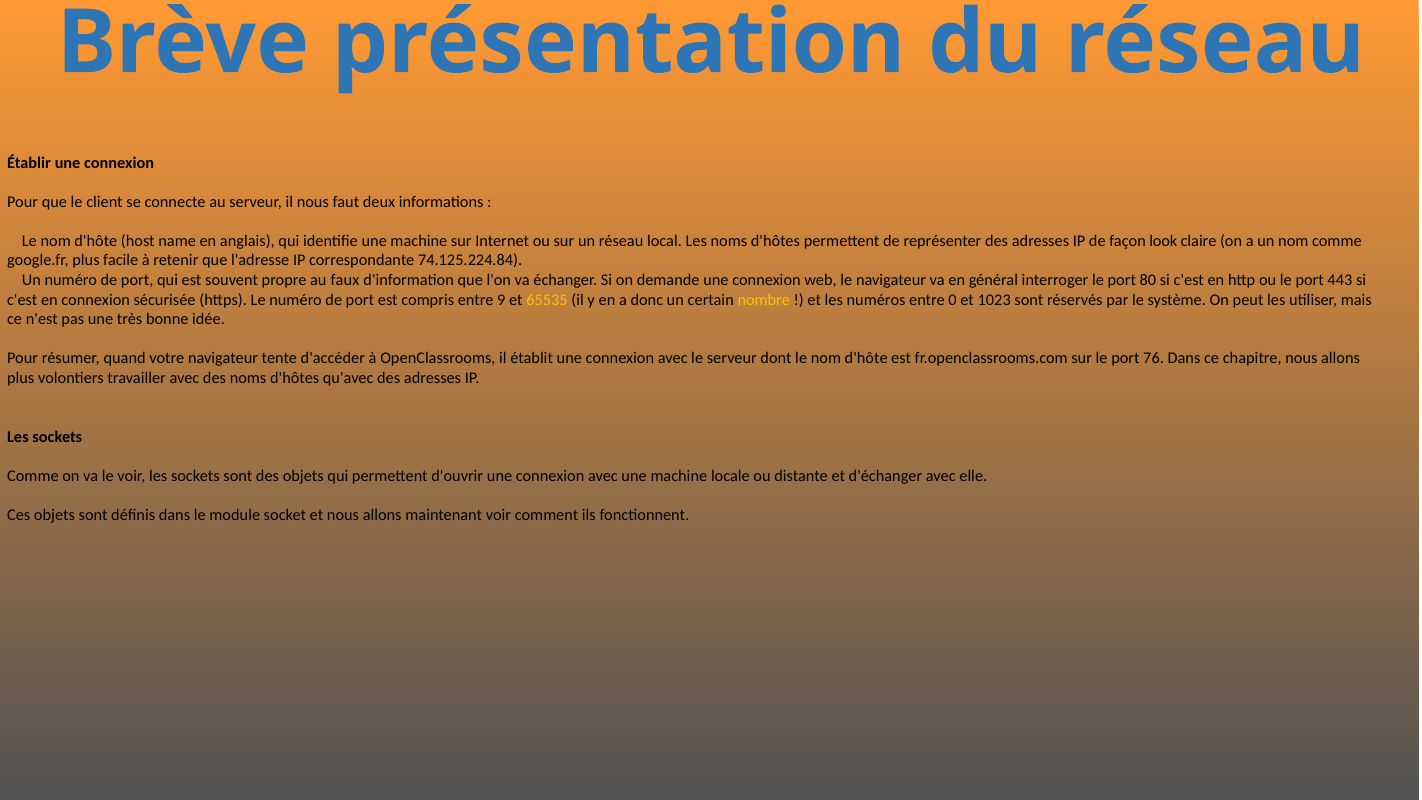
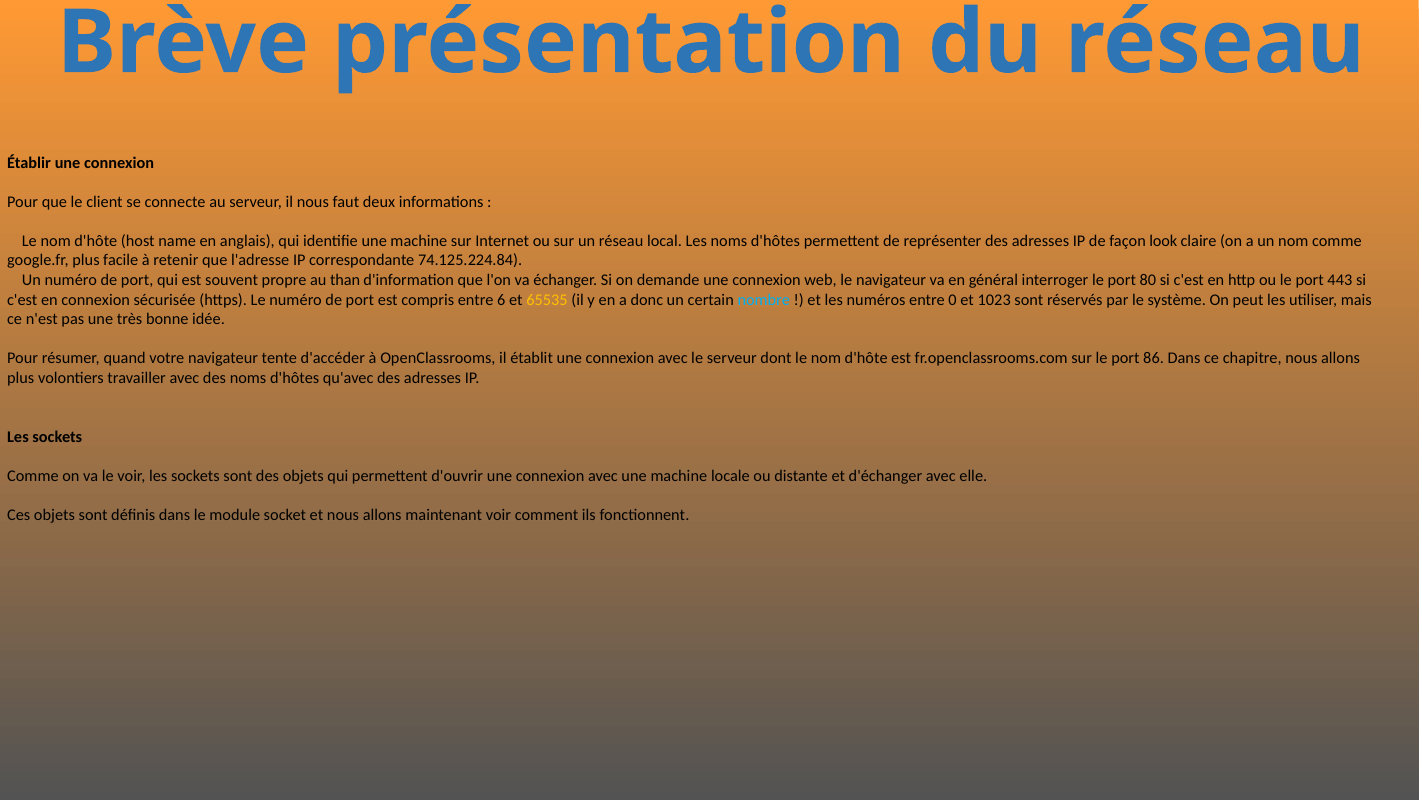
faux: faux -> than (345, 280)
9: 9 -> 6 (501, 300)
nombre colour: yellow -> light blue (764, 300)
76: 76 -> 86 (1154, 358)
